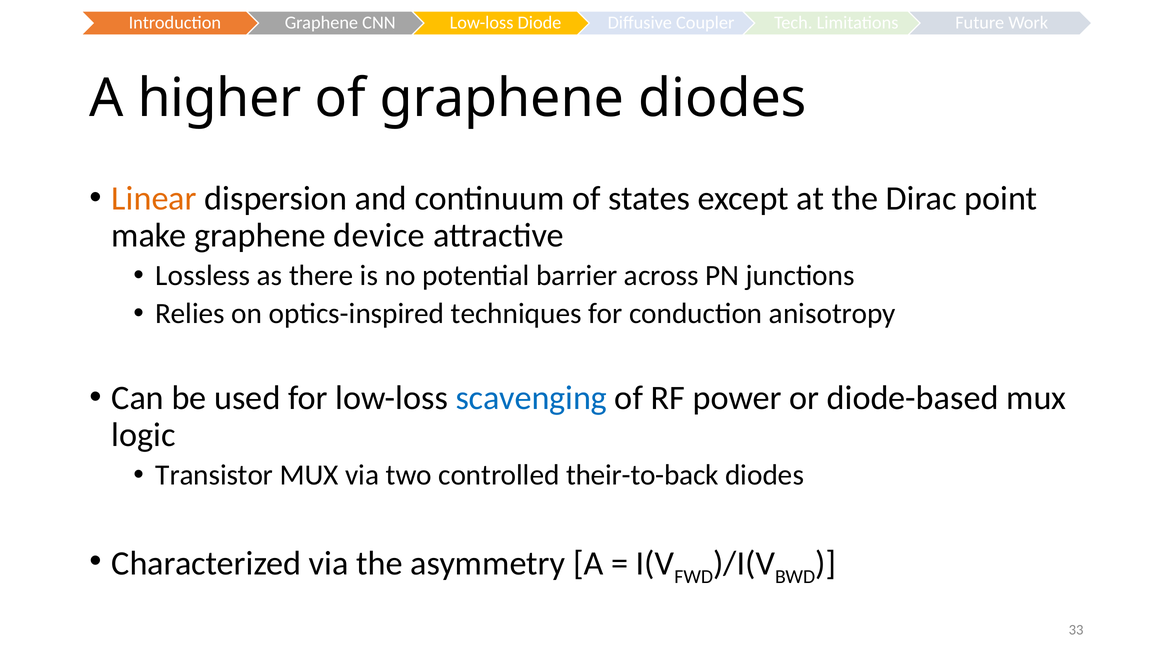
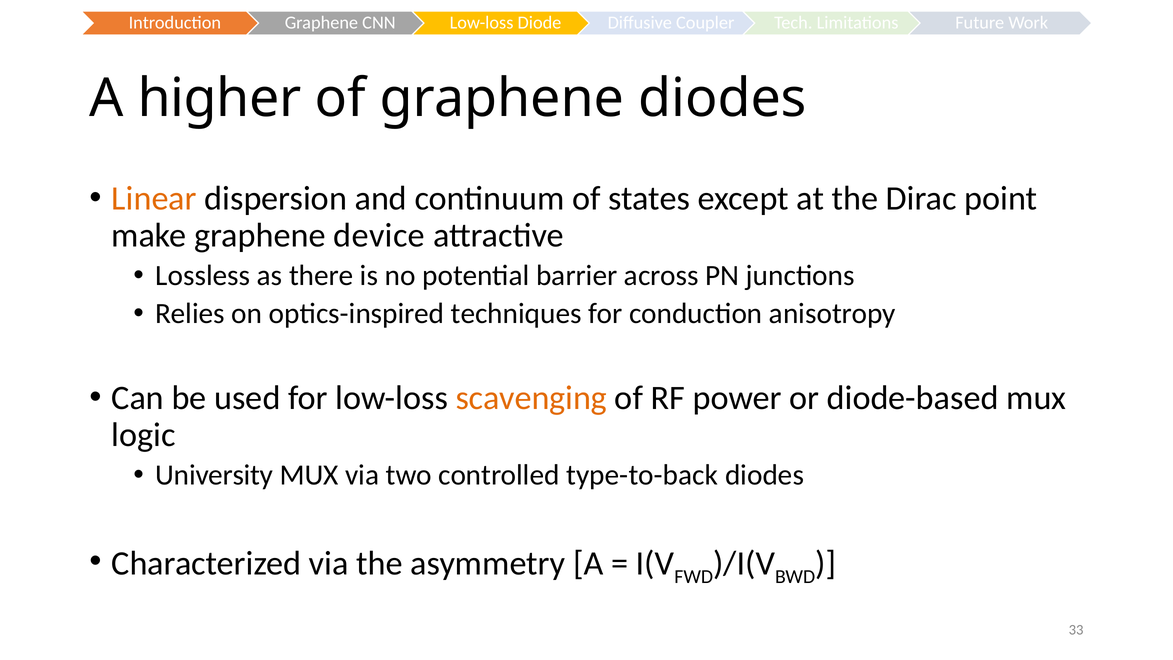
scavenging colour: blue -> orange (531, 398)
Transistor: Transistor -> University (214, 475)
their-to-back: their-to-back -> type-to-back (642, 475)
